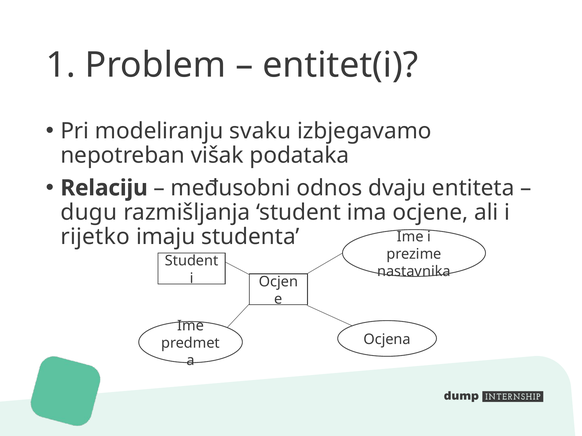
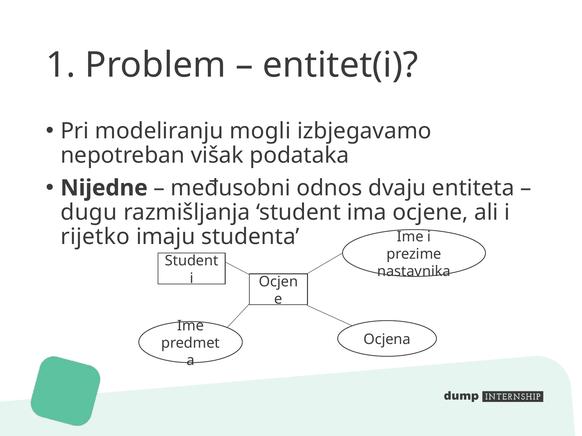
svaku: svaku -> mogli (260, 131)
Relaciju: Relaciju -> Nijedne (104, 188)
